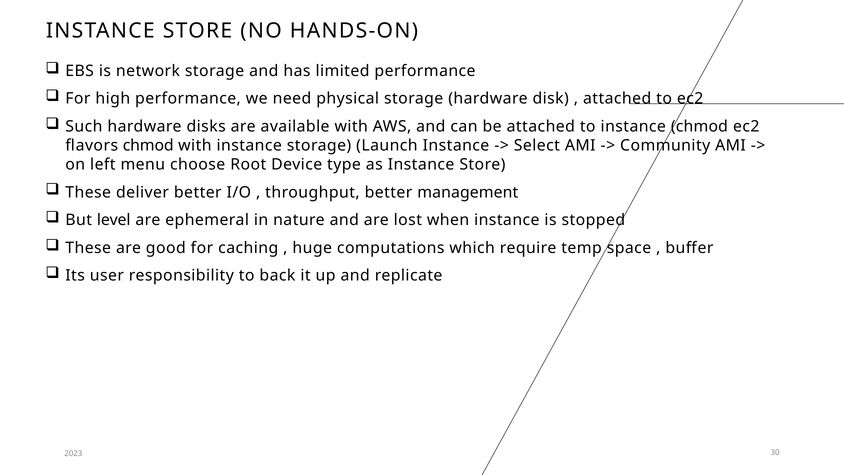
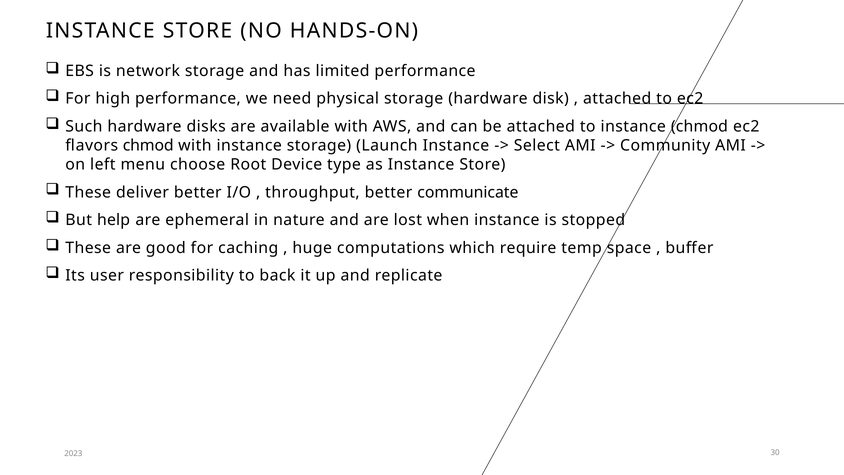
management: management -> communicate (468, 192)
level: level -> help (114, 220)
